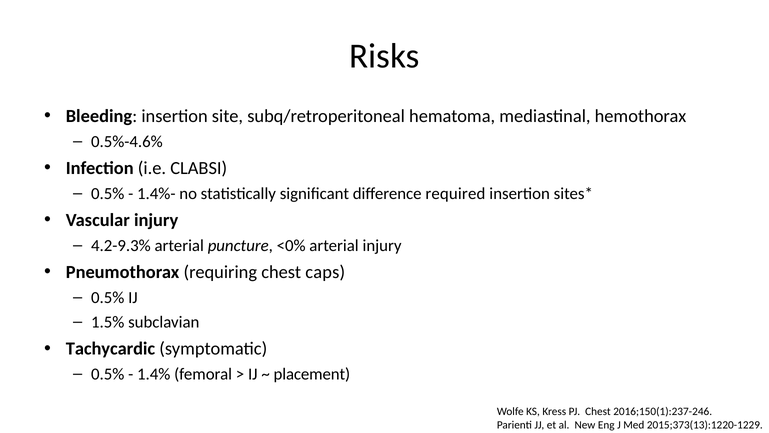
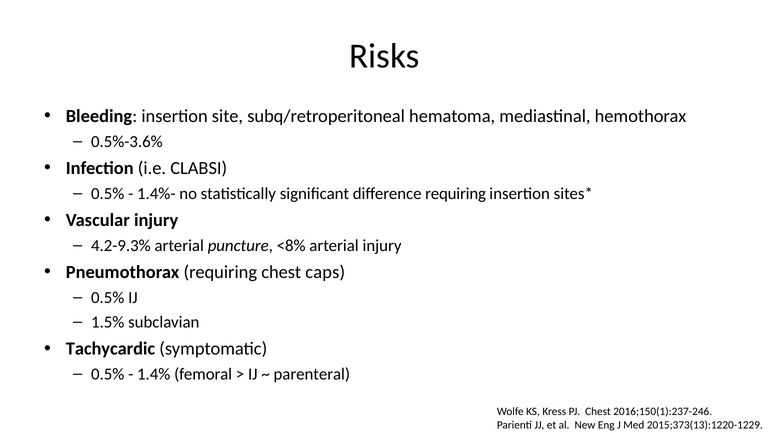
0.5%-4.6%: 0.5%-4.6% -> 0.5%-3.6% (127, 142)
difference required: required -> requiring (456, 194)
<0%: <0% -> <8% (291, 245)
placement: placement -> parenteral (312, 374)
